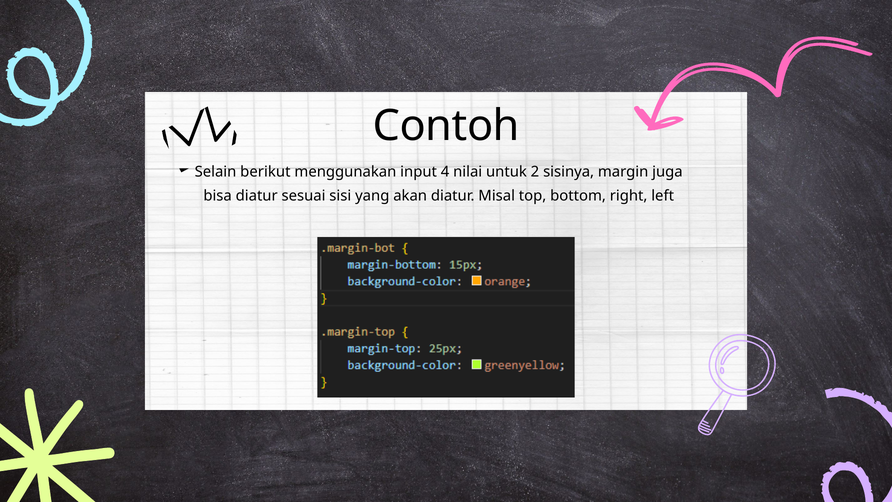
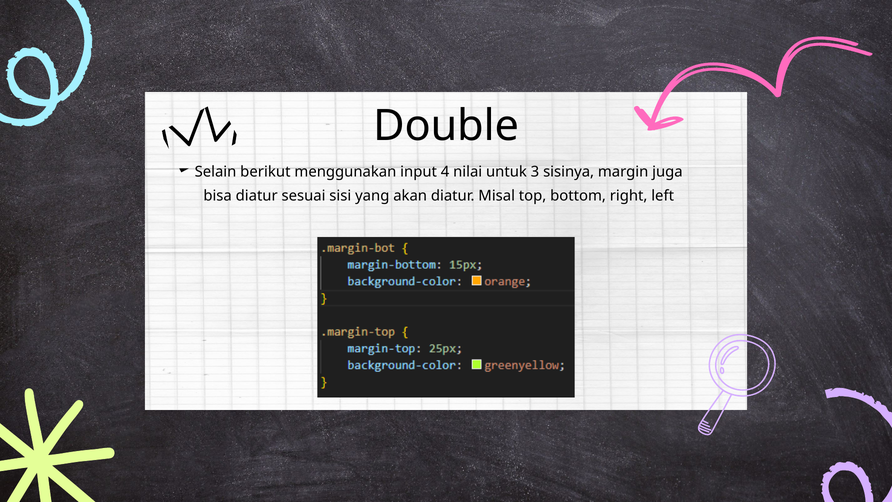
Contoh: Contoh -> Double (446, 126)
2: 2 -> 3 (535, 172)
